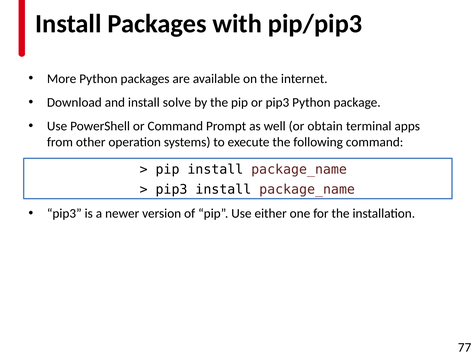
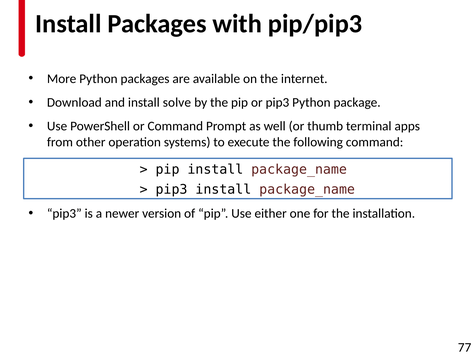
obtain: obtain -> thumb (325, 126)
